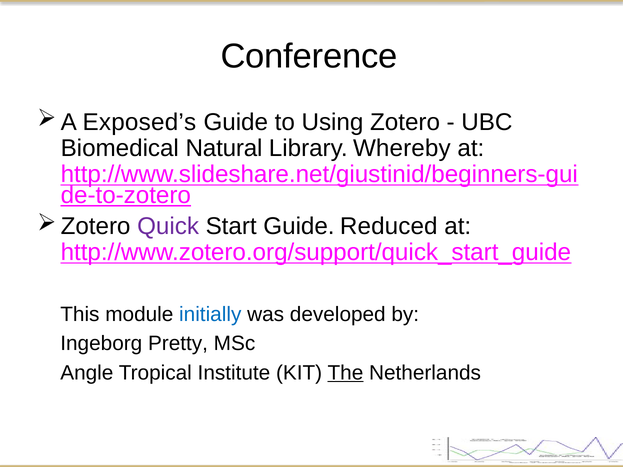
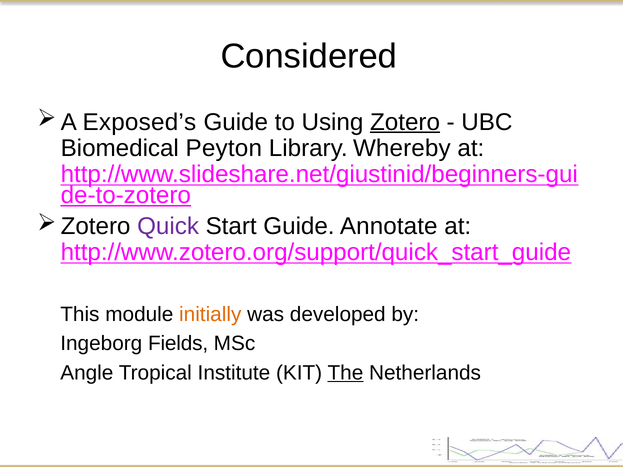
Conference: Conference -> Considered (309, 56)
Zotero underline: none -> present (405, 122)
Natural: Natural -> Peyton (224, 148)
Reduced: Reduced -> Annotate (389, 226)
initially colour: blue -> orange (210, 315)
Pretty: Pretty -> Fields (178, 344)
